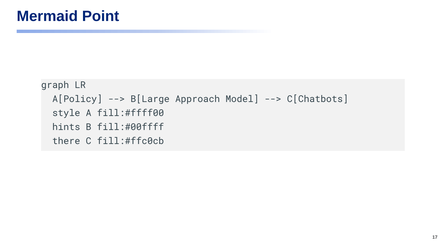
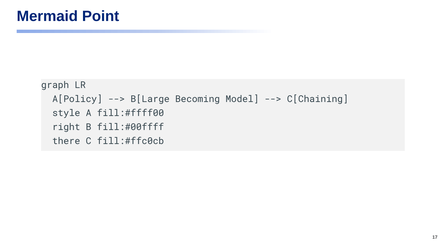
Approach: Approach -> Becoming (198, 99)
C[Chatbots: C[Chatbots -> C[Chaining (318, 99)
hints: hints -> right (66, 127)
